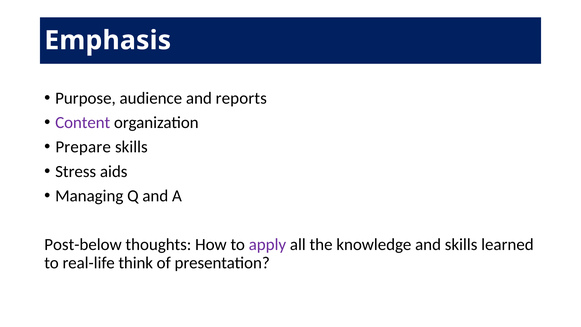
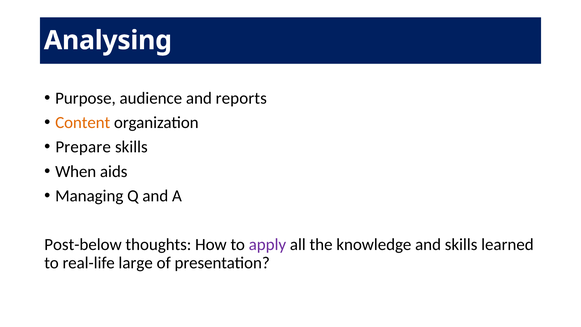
Emphasis: Emphasis -> Analysing (108, 40)
Content colour: purple -> orange (83, 123)
Stress: Stress -> When (76, 171)
think: think -> large (136, 263)
